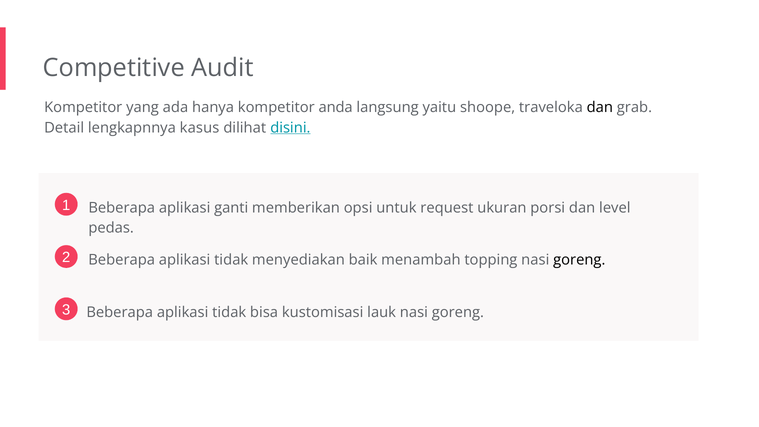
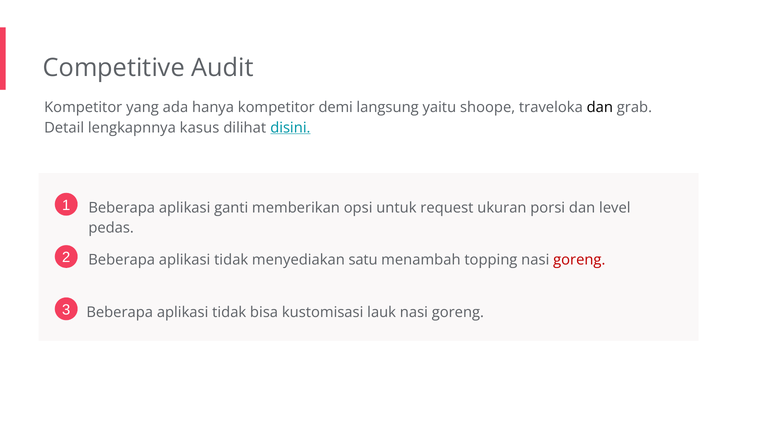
anda: anda -> demi (336, 107)
baik: baik -> satu (363, 260)
goreng colour: black -> red (579, 260)
